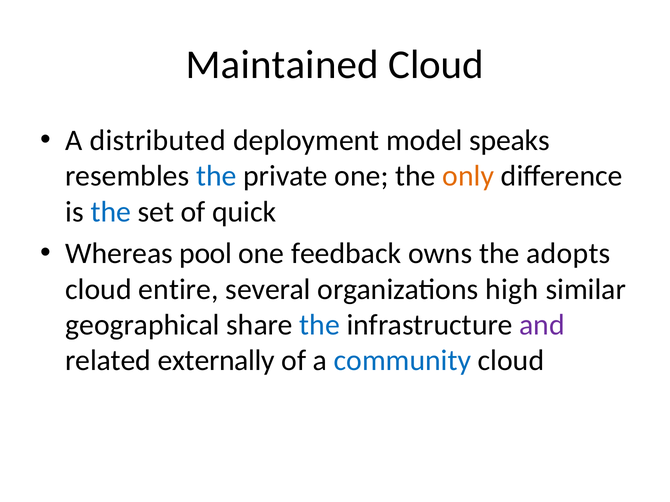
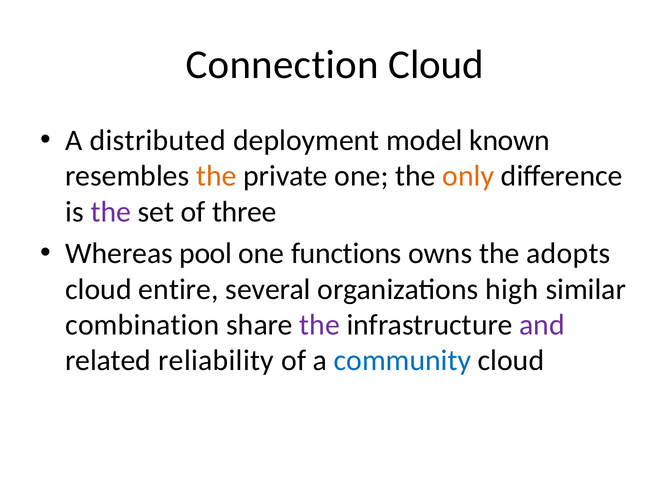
Maintained: Maintained -> Connection (282, 65)
speaks: speaks -> known (510, 141)
the colour: blue -> orange (216, 176)
the colour: blue -> purple (111, 212)
quick: quick -> three (244, 212)
feedback: feedback -> functions (346, 254)
geographical: geographical -> combination (142, 325)
the colour: blue -> purple (320, 325)
externally: externally -> reliability (216, 361)
